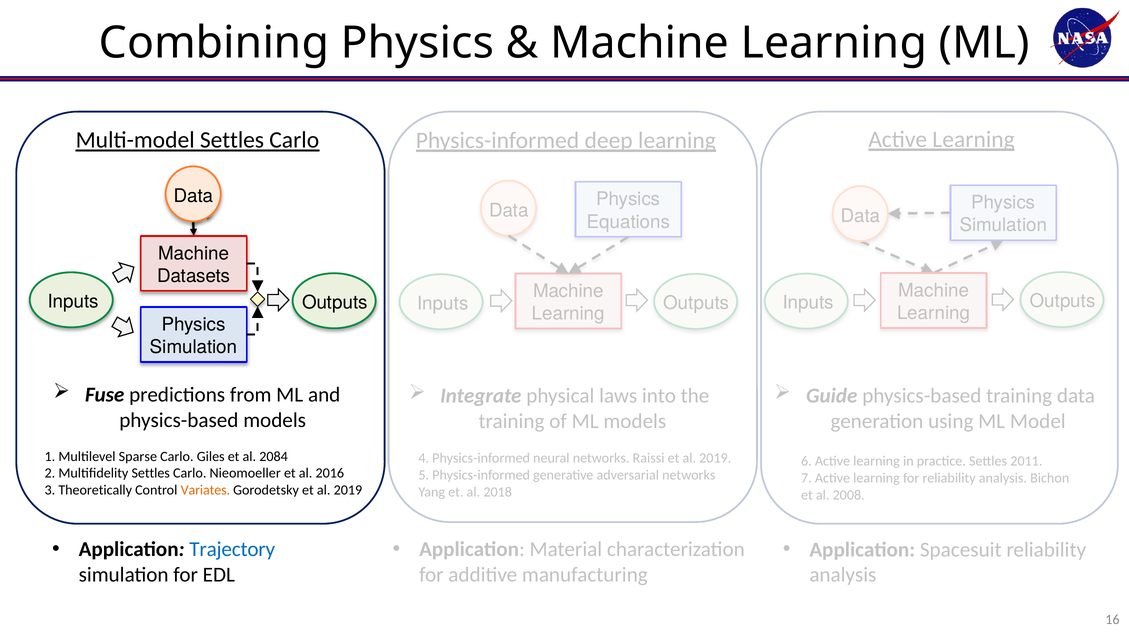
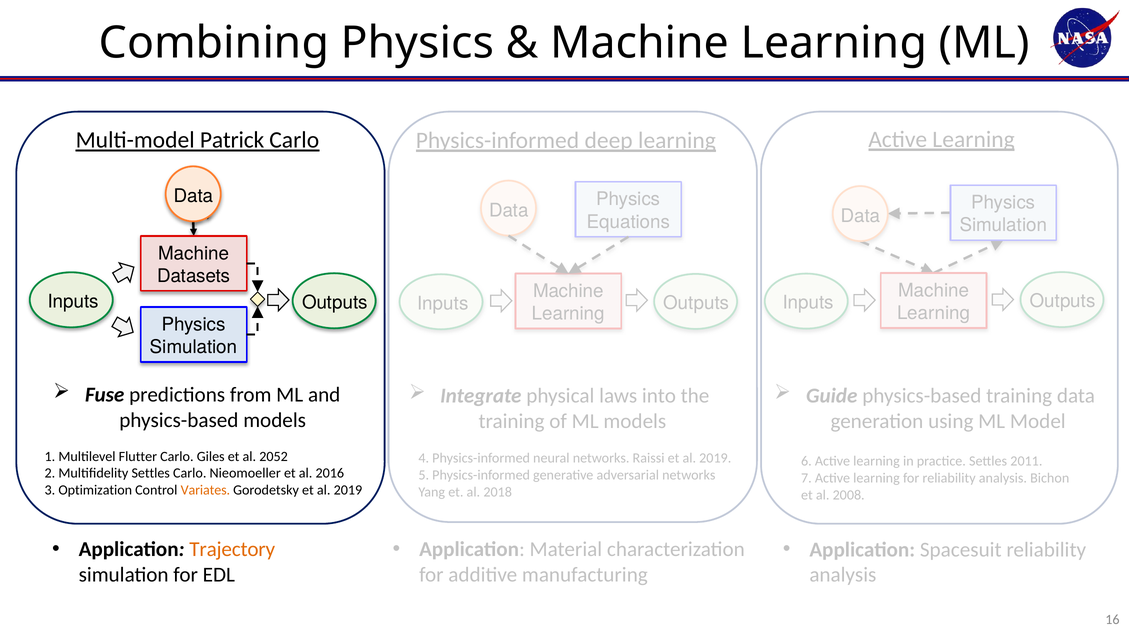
Multi-model Settles: Settles -> Patrick (232, 140)
Sparse: Sparse -> Flutter (138, 456)
2084: 2084 -> 2052 (274, 456)
Theoretically: Theoretically -> Optimization (95, 490)
Trajectory colour: blue -> orange (232, 550)
